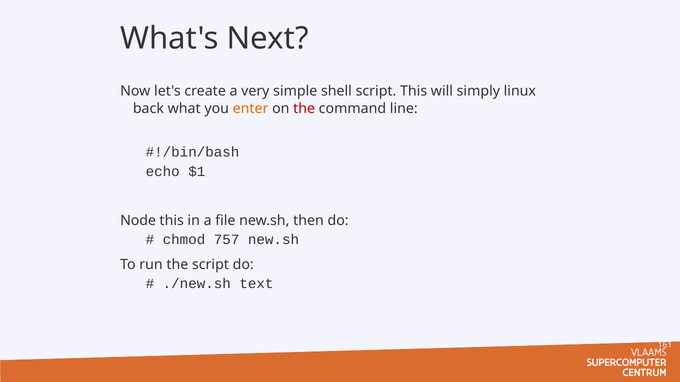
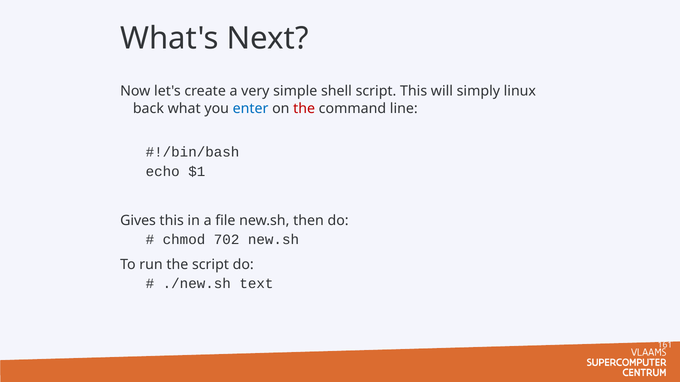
enter colour: orange -> blue (251, 108)
Node: Node -> Gives (138, 221)
757: 757 -> 702 (227, 240)
